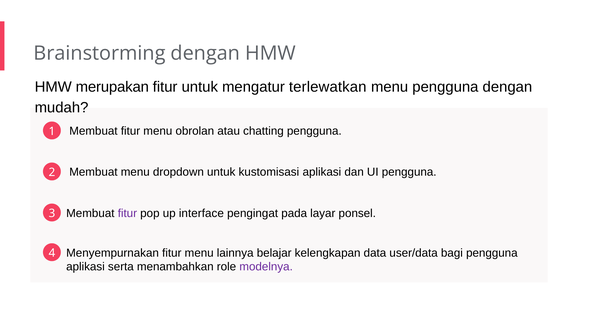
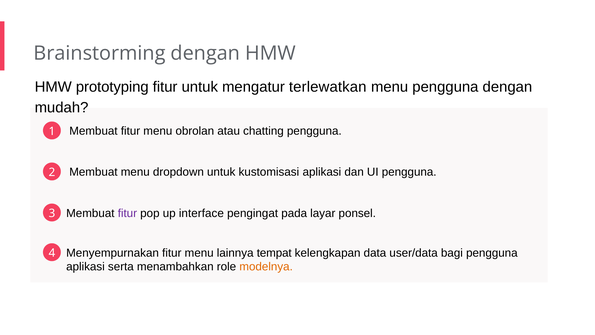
merupakan: merupakan -> prototyping (112, 87)
belajar: belajar -> tempat (274, 253)
modelnya colour: purple -> orange (266, 267)
